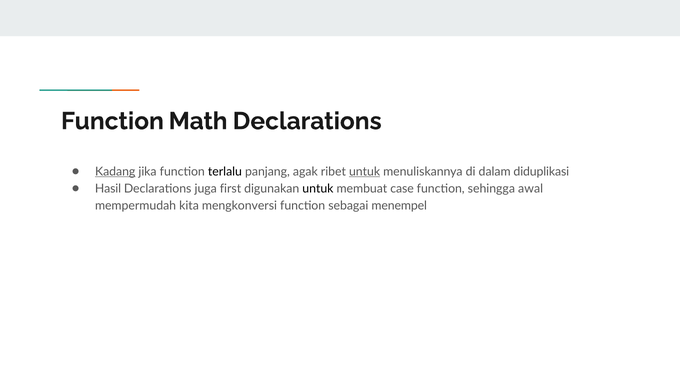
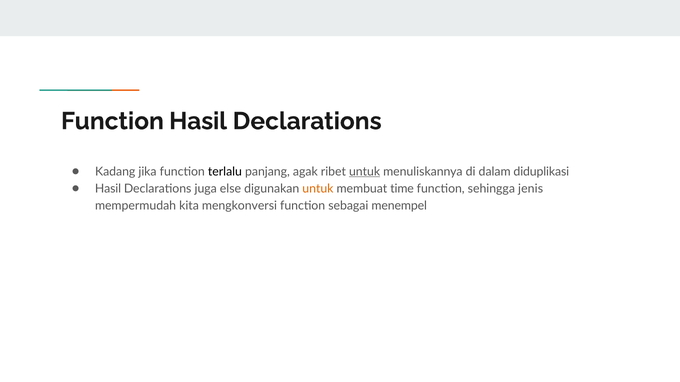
Function Math: Math -> Hasil (198, 121)
Kadang underline: present -> none (115, 172)
first: first -> else (230, 189)
untuk colour: black -> orange (318, 189)
case: case -> time (402, 189)
awal: awal -> jenis (531, 189)
